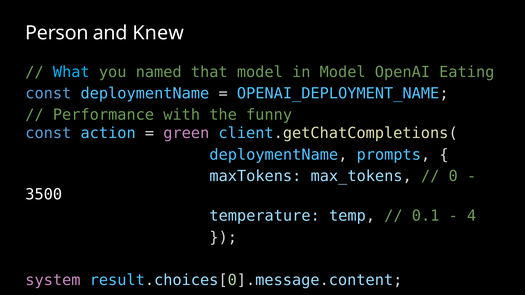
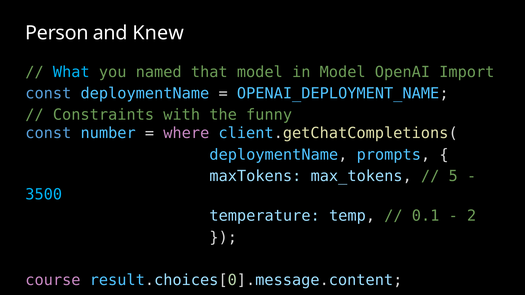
Eating: Eating -> Import (467, 72)
Performance: Performance -> Constraints (103, 115)
action: action -> number (108, 133)
green: green -> where (186, 133)
0: 0 -> 5 (453, 176)
3500 colour: white -> light blue (44, 195)
4: 4 -> 2 (472, 216)
system: system -> course (53, 281)
